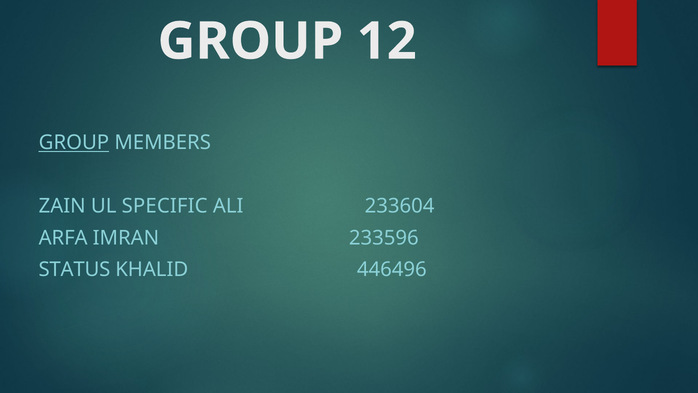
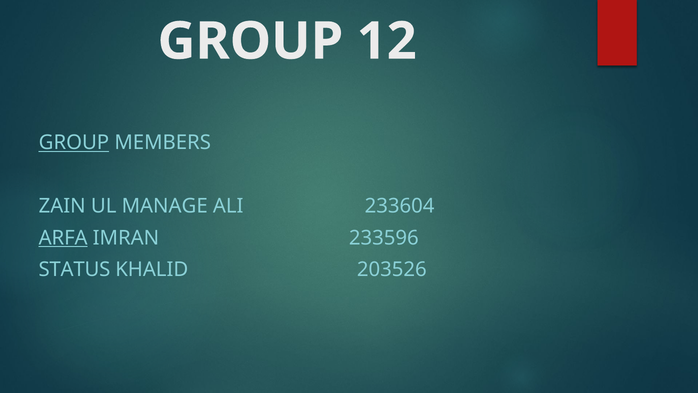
SPECIFIC: SPECIFIC -> MANAGE (165, 206)
ARFA underline: none -> present (63, 238)
446496: 446496 -> 203526 (392, 269)
